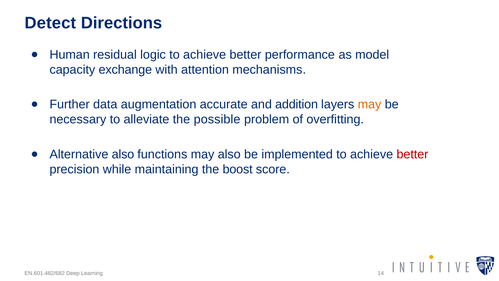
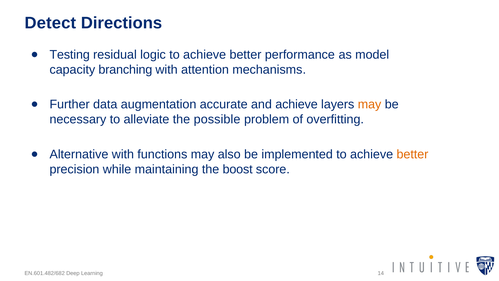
Human: Human -> Testing (70, 55)
exchange: exchange -> branching (125, 69)
and addition: addition -> achieve (297, 104)
Alternative also: also -> with (123, 154)
better colour: red -> orange (412, 154)
